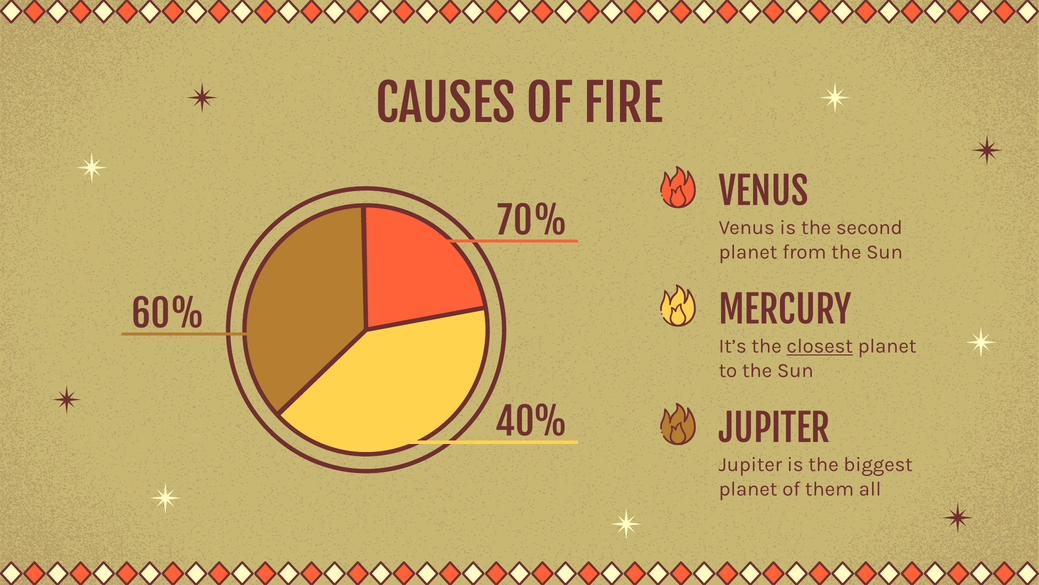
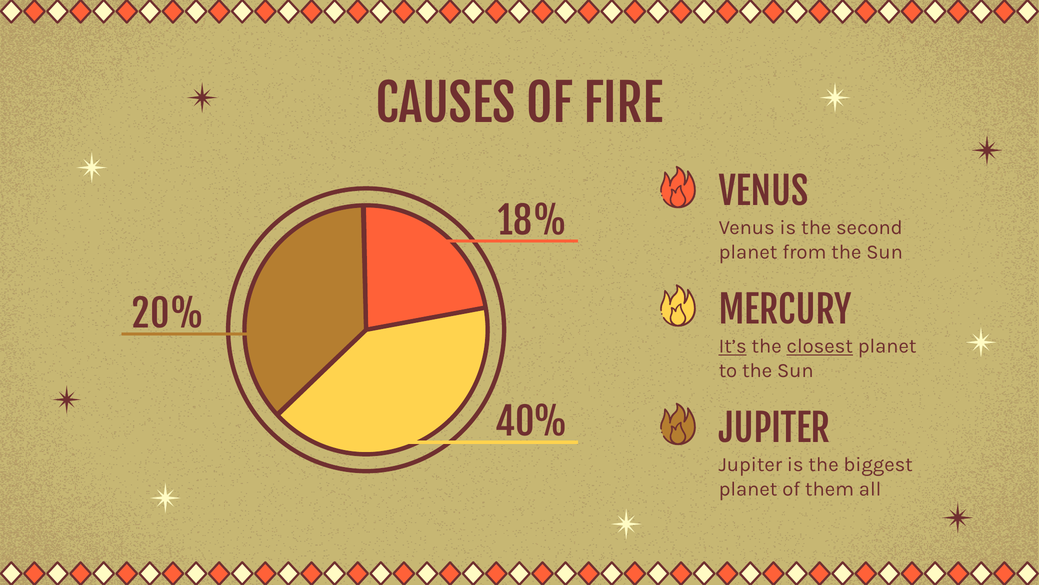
70%: 70% -> 18% (532, 222)
60%: 60% -> 20% (168, 315)
It’s underline: none -> present (733, 346)
